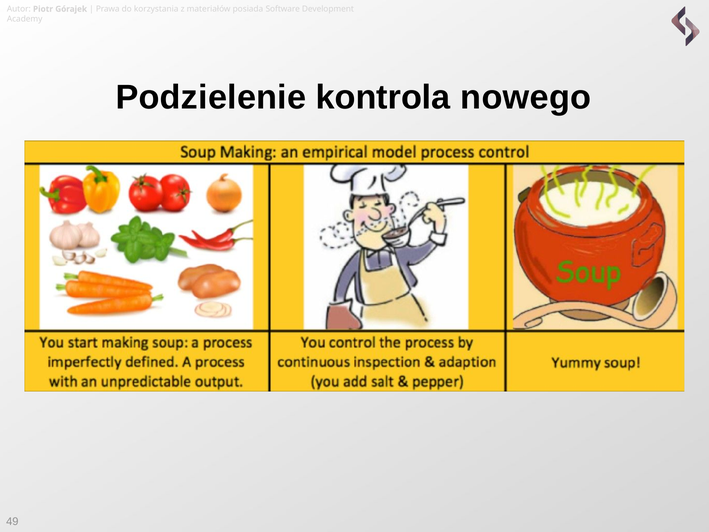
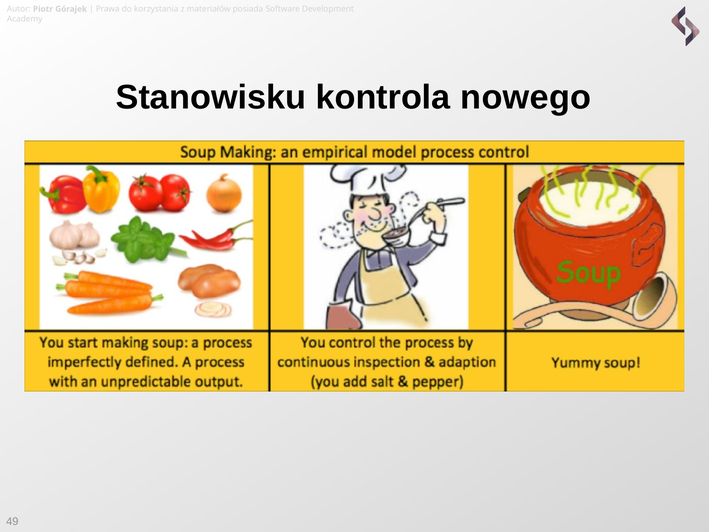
Podzielenie: Podzielenie -> Stanowisku (211, 97)
